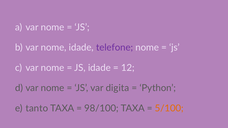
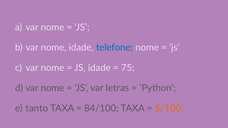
telefone colour: purple -> blue (115, 48)
12: 12 -> 75 (128, 68)
digita: digita -> letras (117, 88)
98/100: 98/100 -> 84/100 (101, 108)
